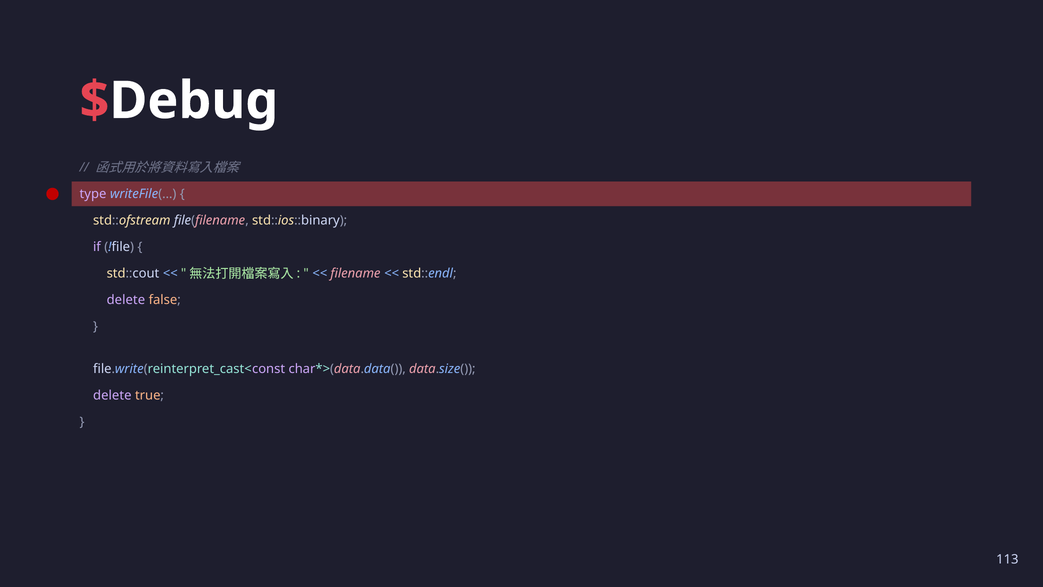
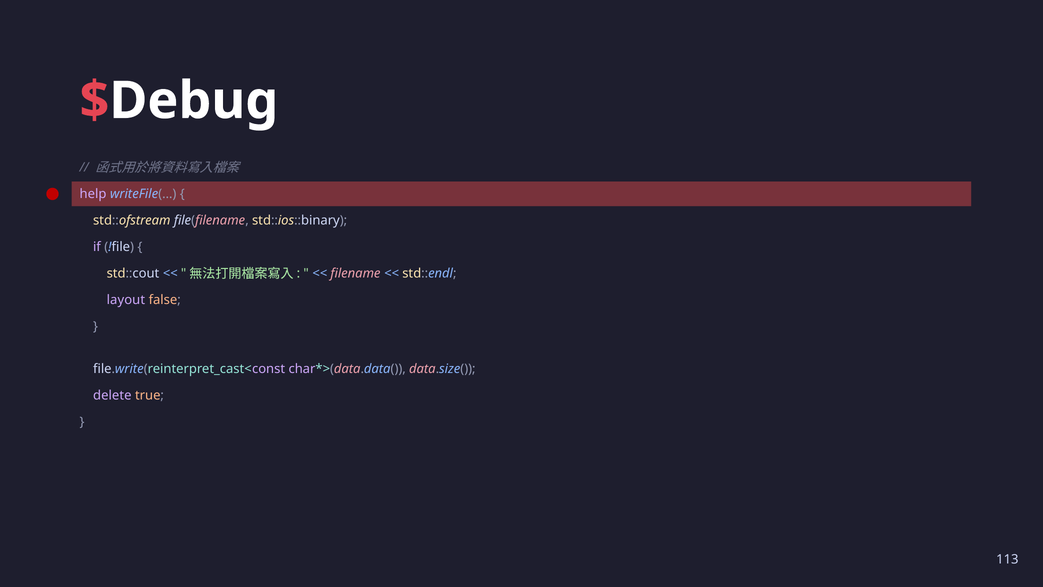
type: type -> help (93, 194)
delete: delete -> layout (126, 300)
